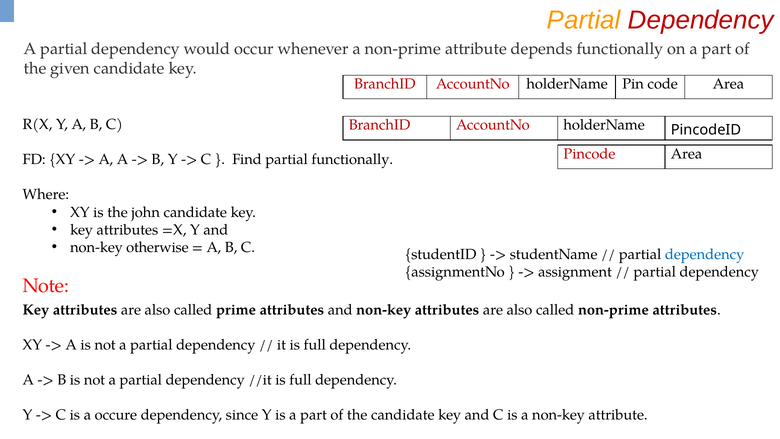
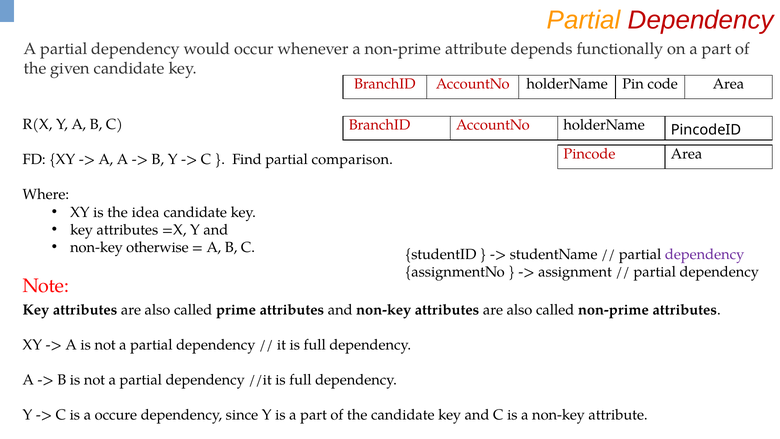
partial functionally: functionally -> comparison (352, 159)
john: john -> idea (146, 212)
dependency colour: blue -> purple (705, 254)
